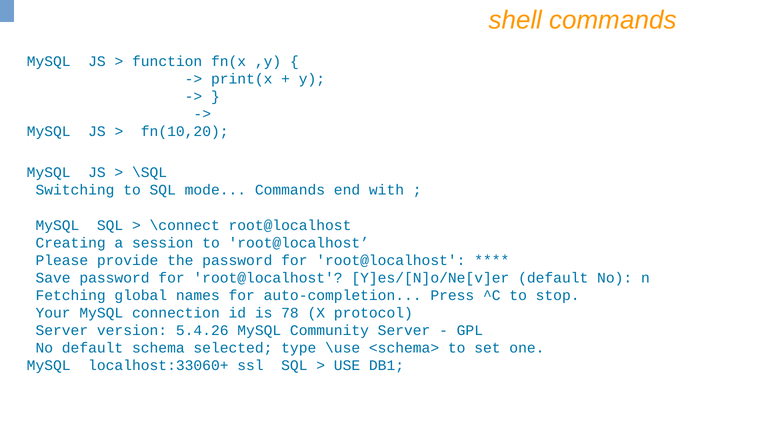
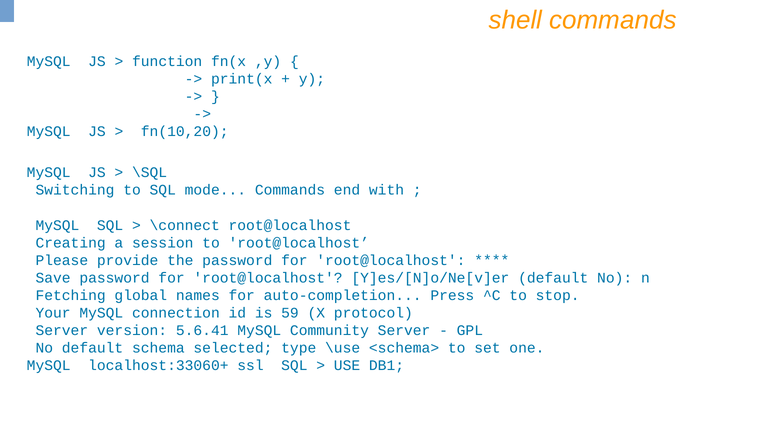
78: 78 -> 59 (290, 313)
5.4.26: 5.4.26 -> 5.6.41 (202, 331)
